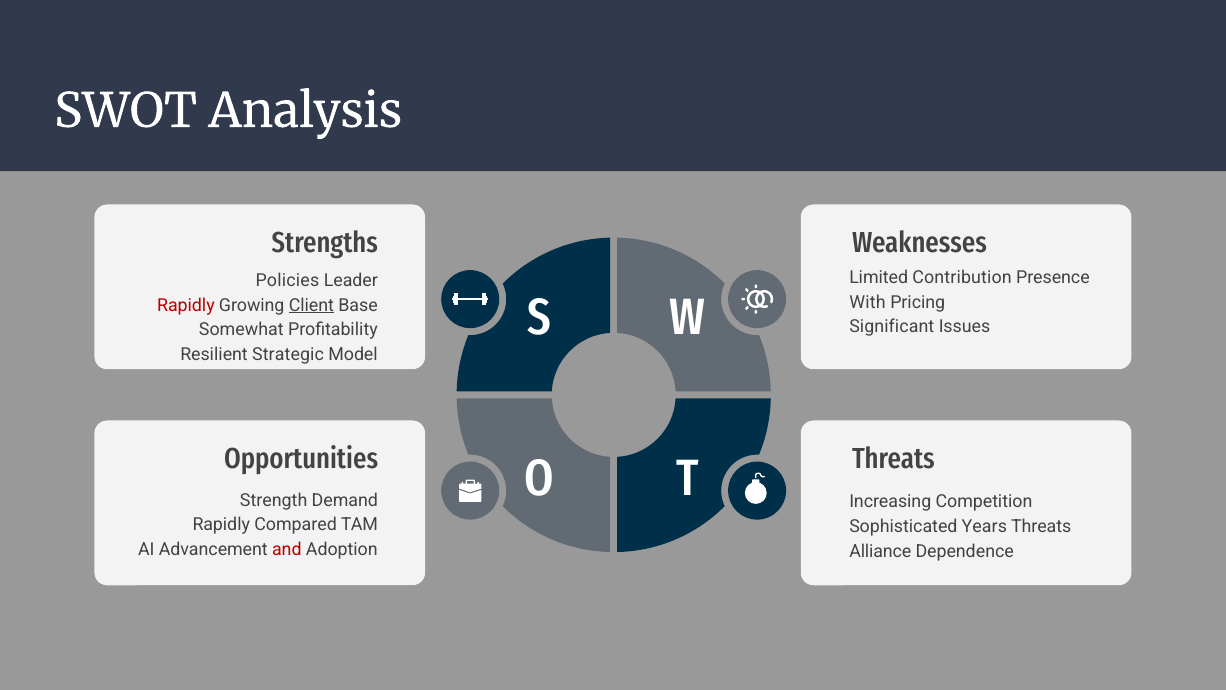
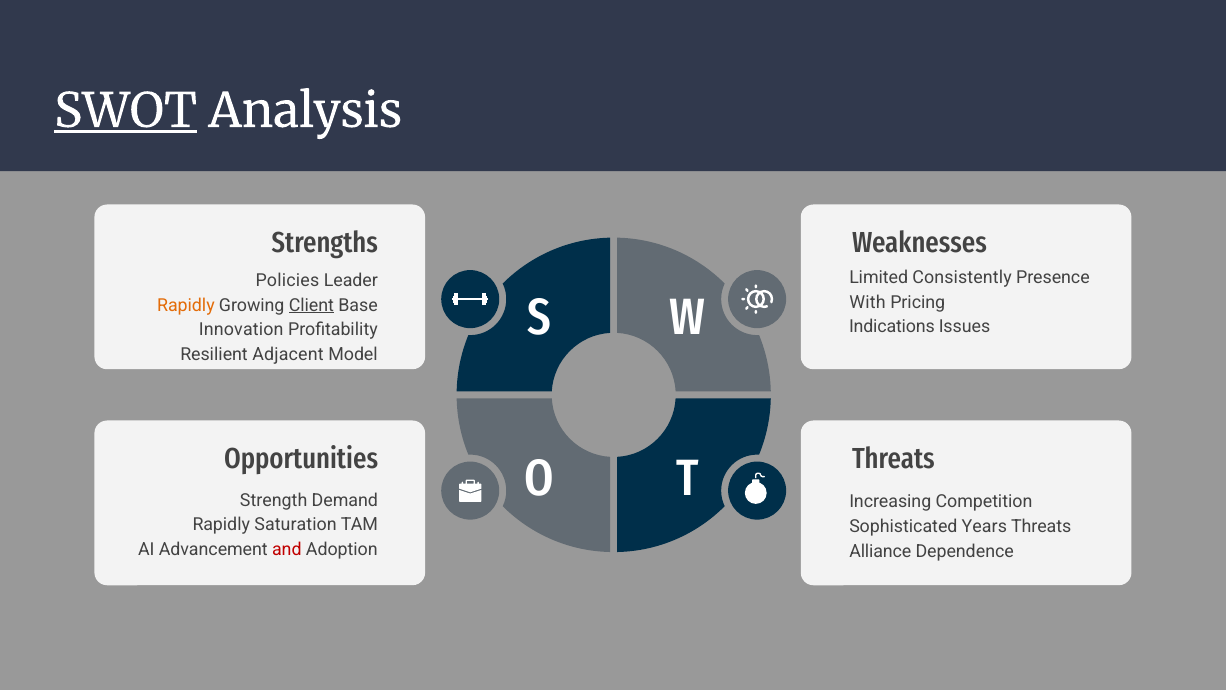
SWOT underline: none -> present (126, 111)
Contribution: Contribution -> Consistently (962, 277)
Rapidly colour: red -> orange (186, 305)
Significant: Significant -> Indications (892, 327)
Somewhat: Somewhat -> Innovation (241, 330)
Strategic: Strategic -> Adjacent (288, 354)
Compared: Compared -> Saturation (296, 525)
